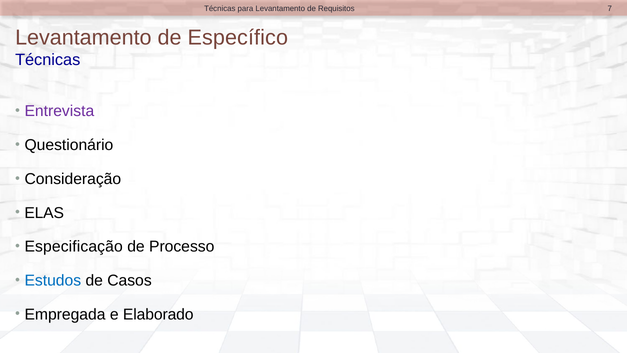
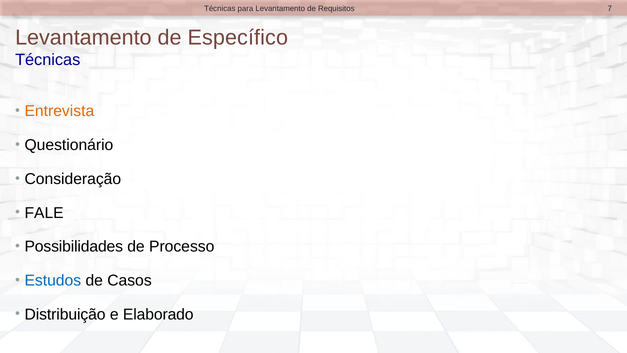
Entrevista colour: purple -> orange (59, 111)
ELAS: ELAS -> FALE (44, 213)
Especificação: Especificação -> Possibilidades (74, 247)
Empregada: Empregada -> Distribuição (65, 314)
